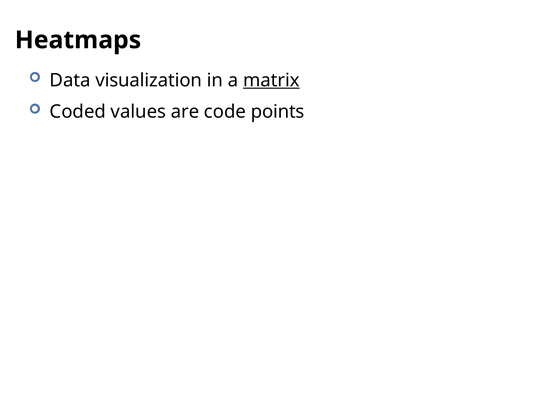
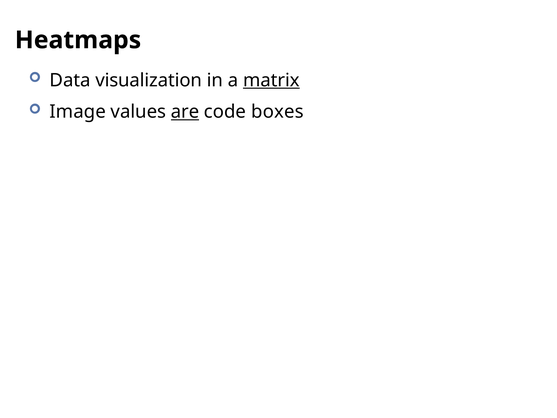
Coded: Coded -> Image (78, 112)
are underline: none -> present (185, 112)
points: points -> boxes (277, 112)
